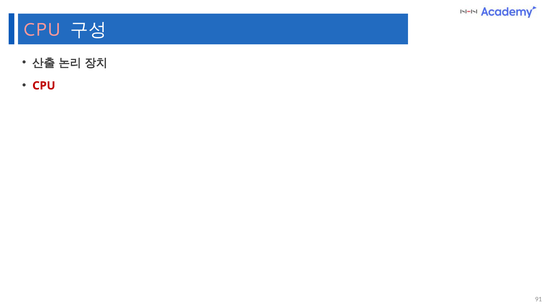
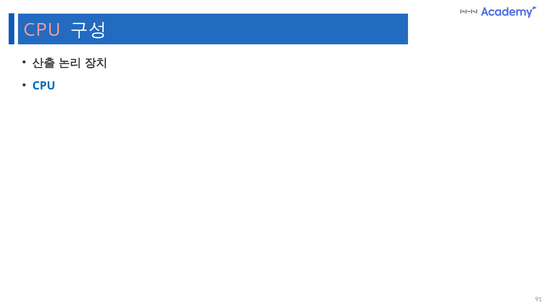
CPU colour: red -> blue (44, 86)
